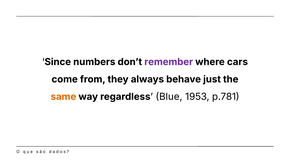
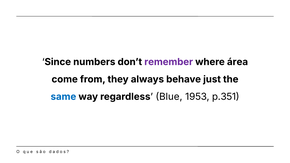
cars: cars -> área (237, 62)
same colour: orange -> blue (63, 97)
p.781: p.781 -> p.351 (226, 97)
